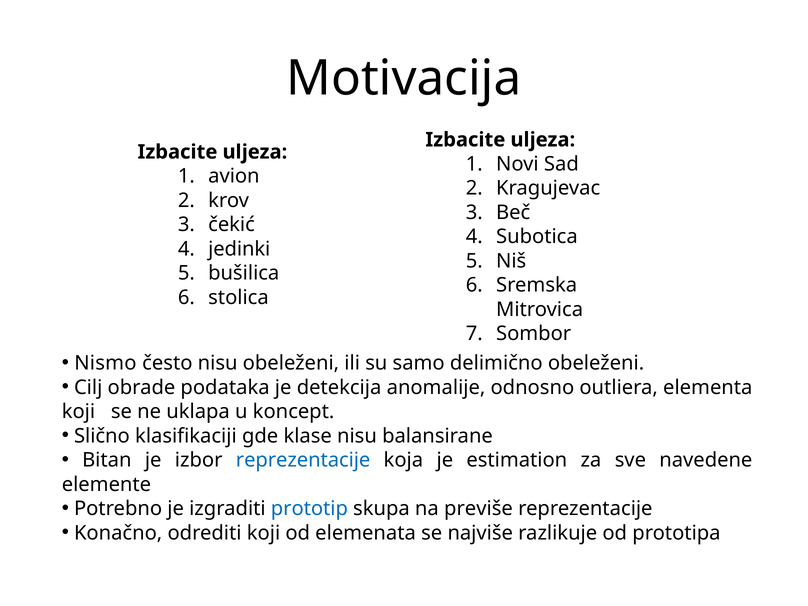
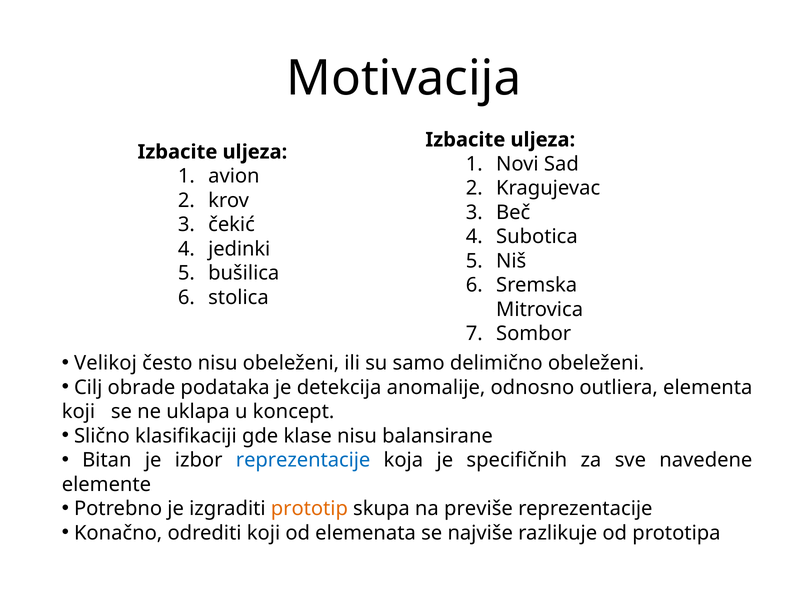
Nismo: Nismo -> Velikoj (105, 363)
estimation: estimation -> specifičnih (517, 460)
prototip colour: blue -> orange (309, 509)
